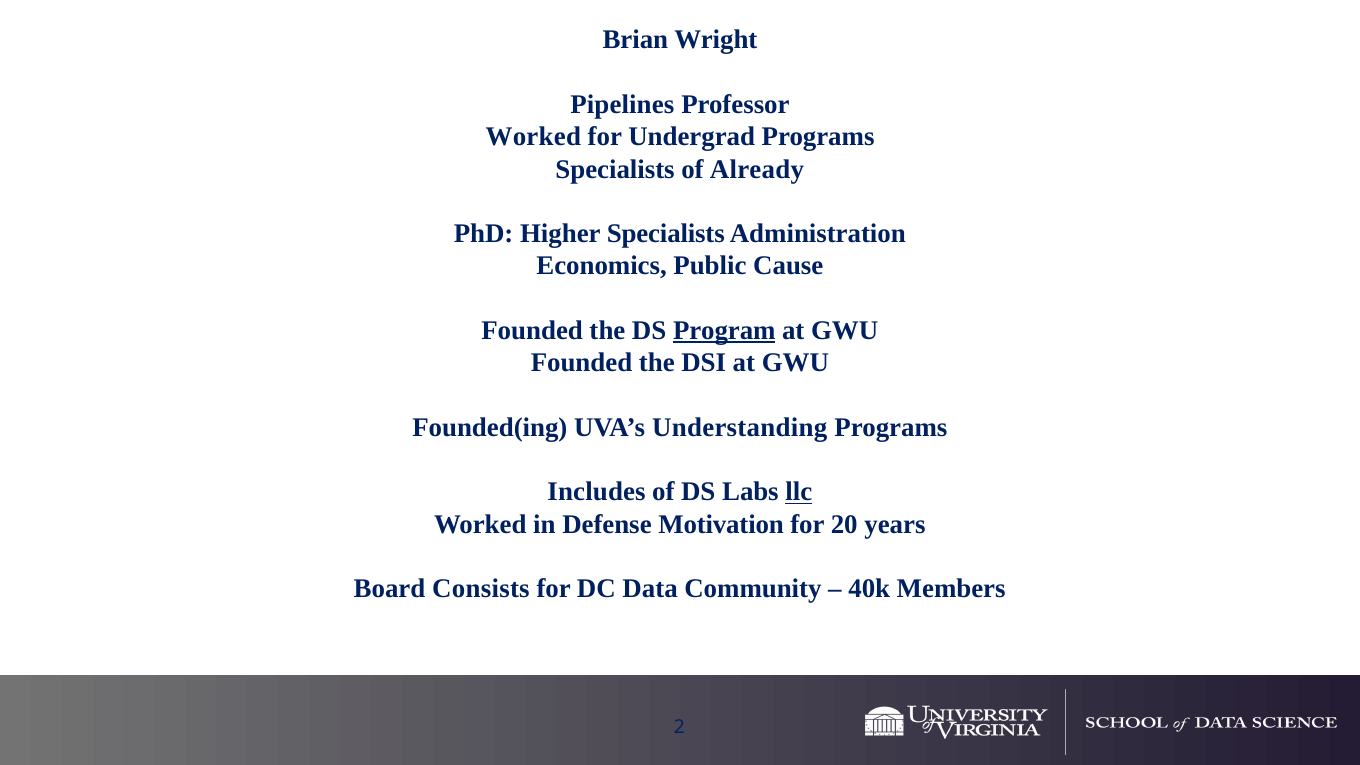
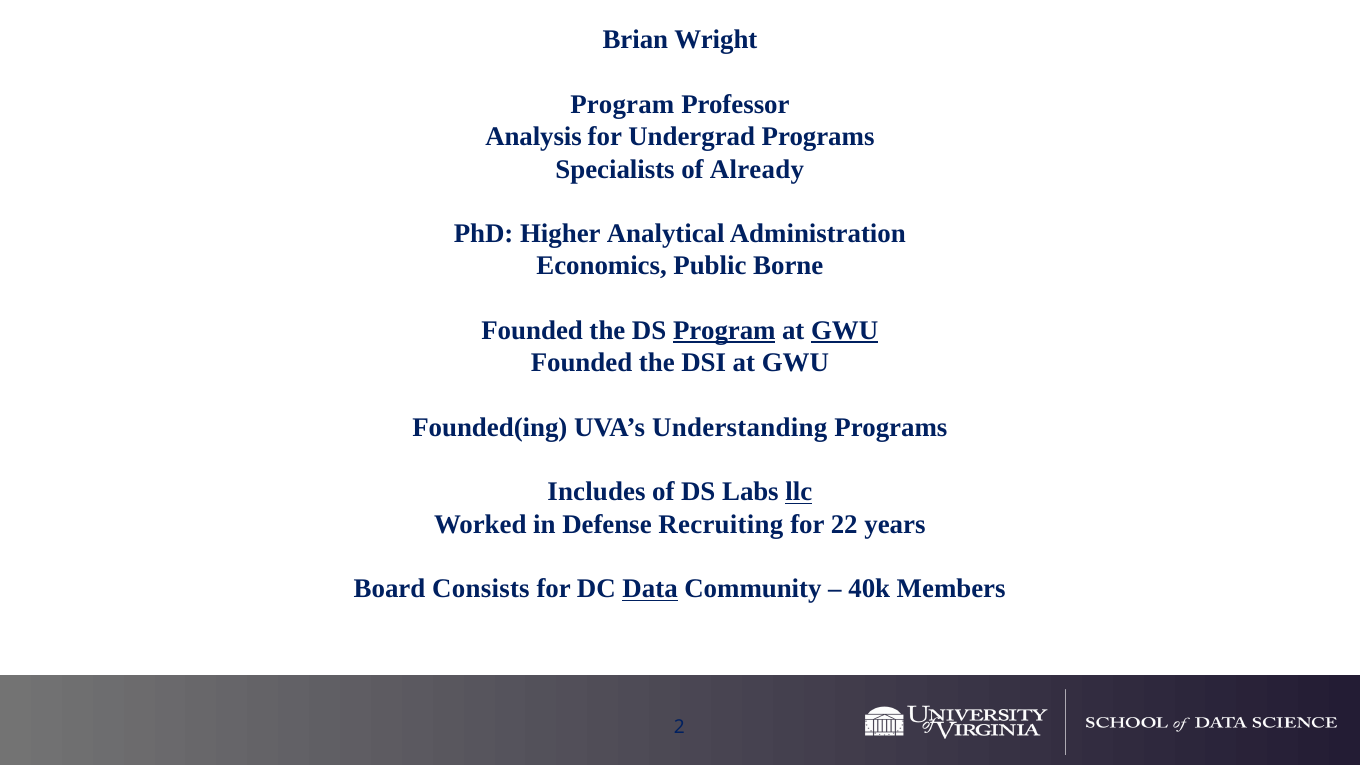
Pipelines: Pipelines -> Program (622, 105)
Worked: Worked -> Analysis (533, 137)
Higher Specialists: Specialists -> Analytical (666, 234)
Cause: Cause -> Borne (788, 266)
GWU underline: none -> present (845, 331)
Motivation: Motivation -> Recruiting (721, 524)
20: 20 -> 22 (844, 524)
Data underline: none -> present (650, 589)
